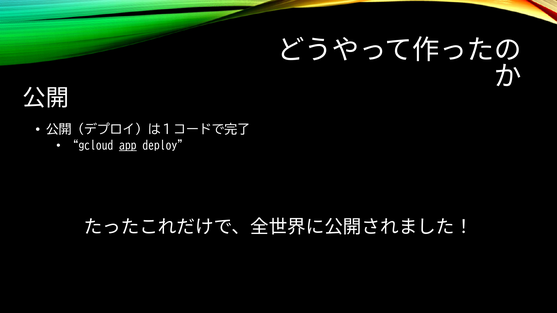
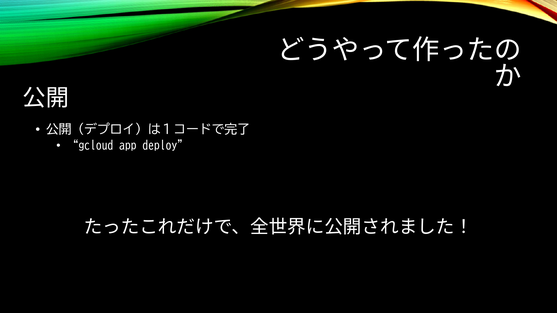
app underline: present -> none (128, 146)
